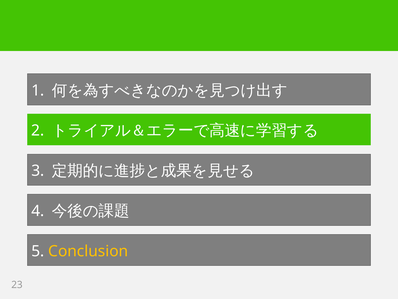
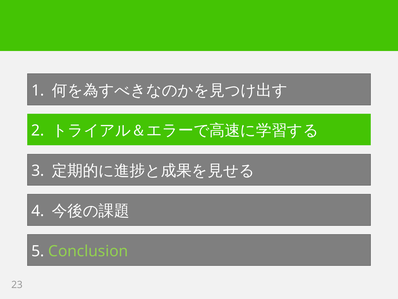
Conclusion colour: yellow -> light green (88, 251)
